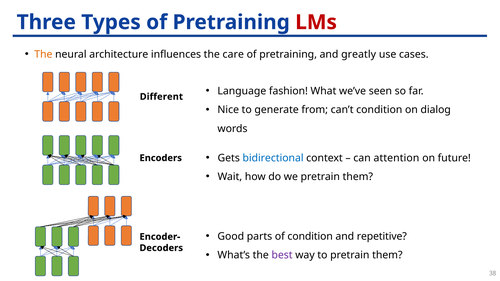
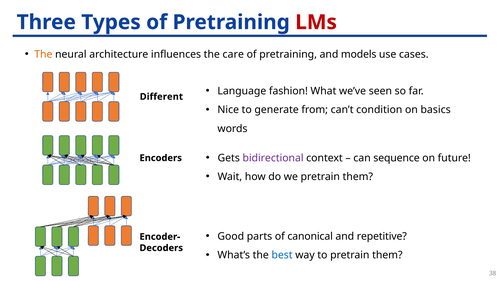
greatly: greatly -> models (359, 54)
dialog: dialog -> basics (436, 110)
bidirectional colour: blue -> purple (273, 158)
attention: attention -> sequence (397, 158)
of condition: condition -> canonical (310, 237)
best colour: purple -> blue (282, 255)
